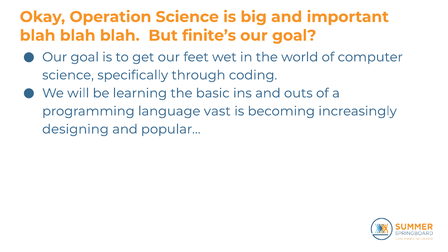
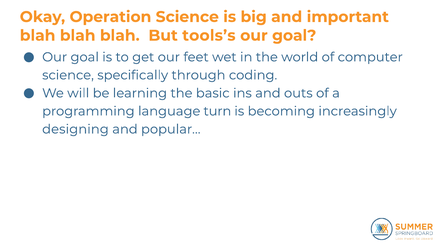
finite’s: finite’s -> tools’s (209, 36)
vast: vast -> turn (217, 111)
